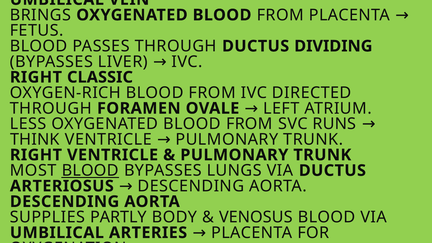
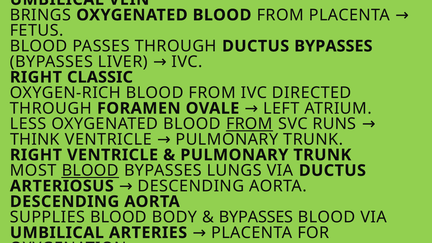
DUCTUS DIVIDING: DIVIDING -> BYPASSES (333, 46)
FROM underline: none -> present (249, 124)
SUPPLIES PARTLY: PARTLY -> BLOOD (118, 217)
VENOSUS: VENOSUS -> BYPASSES (256, 217)
